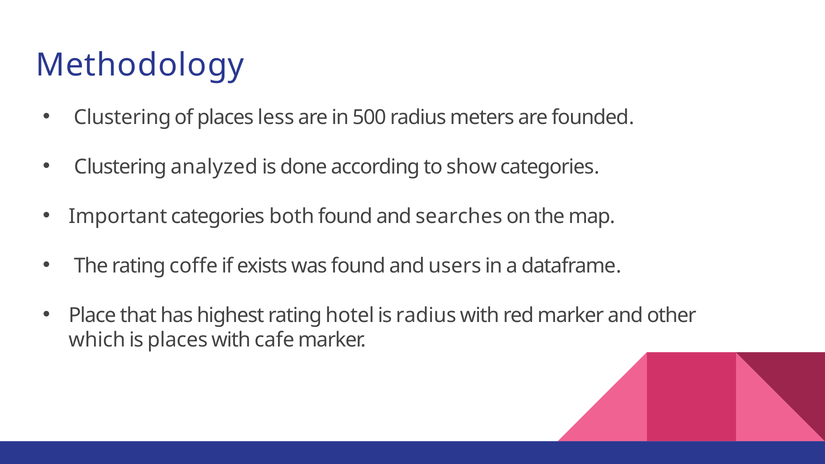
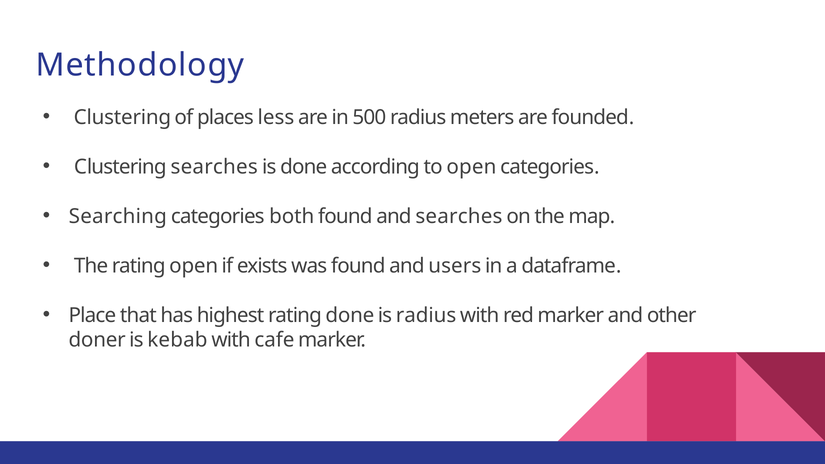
Clustering analyzed: analyzed -> searches (214, 167)
to show: show -> open (471, 167)
Important: Important -> Searching (118, 216)
rating coffe: coffe -> open (194, 266)
rating hotel: hotel -> done (350, 315)
which: which -> doner (97, 340)
is places: places -> kebab (177, 340)
